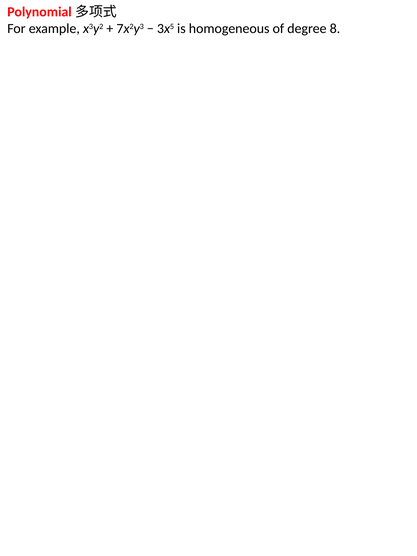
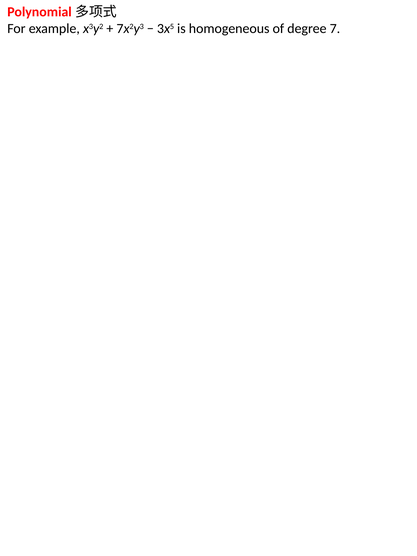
8: 8 -> 7 (335, 29)
